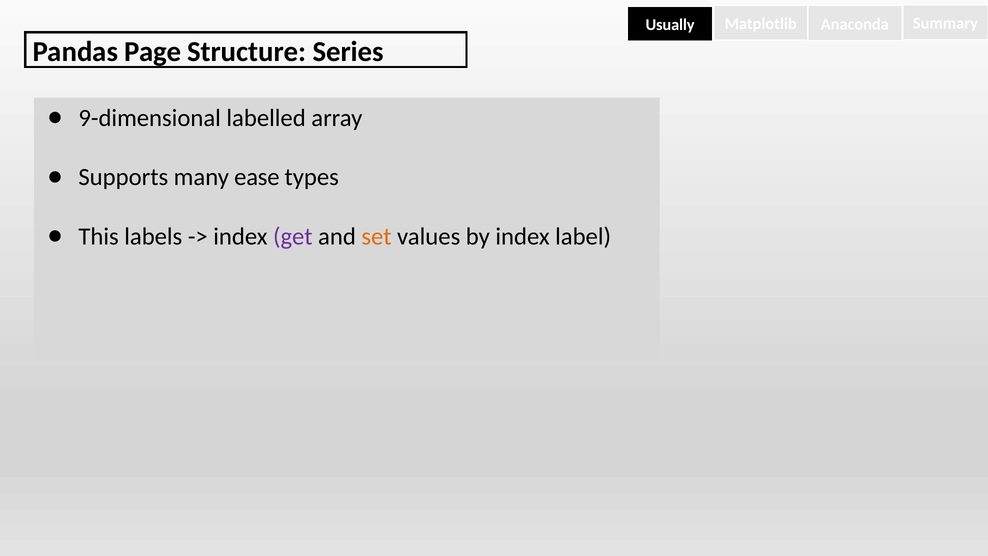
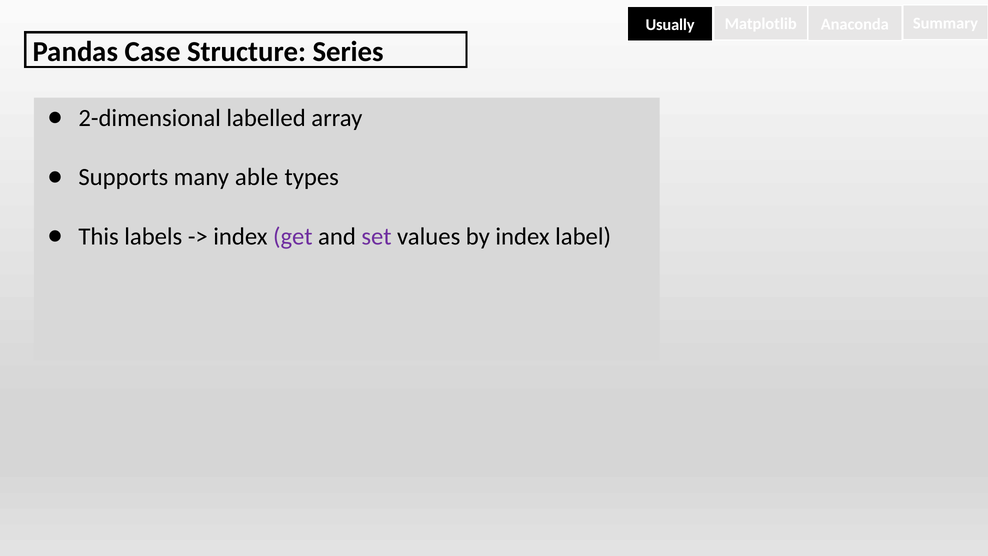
Page: Page -> Case (153, 52)
9-dimensional: 9-dimensional -> 2-dimensional (150, 118)
ease: ease -> able (257, 177)
set colour: orange -> purple (376, 237)
